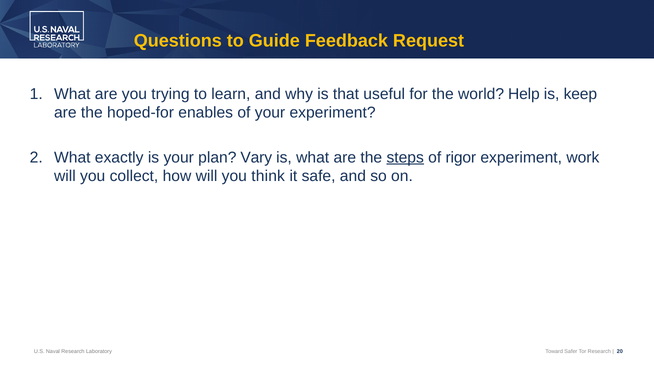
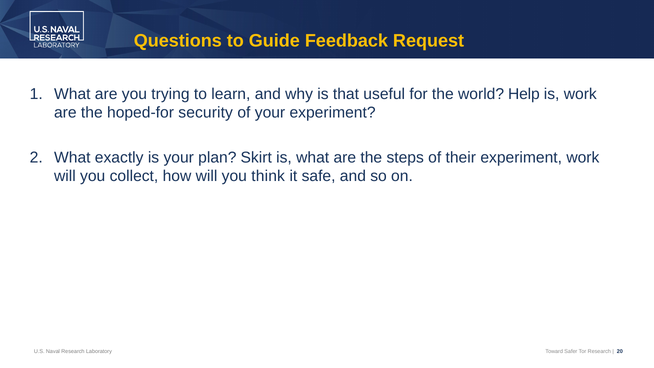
is keep: keep -> work (580, 94)
enables: enables -> security (206, 113)
Vary: Vary -> Skirt (256, 157)
steps underline: present -> none (405, 157)
rigor: rigor -> their (461, 157)
